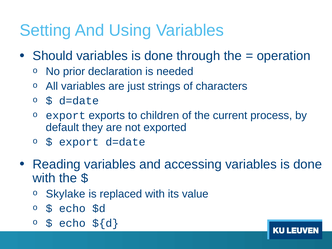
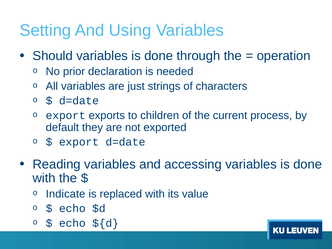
Skylake: Skylake -> Indicate (66, 194)
